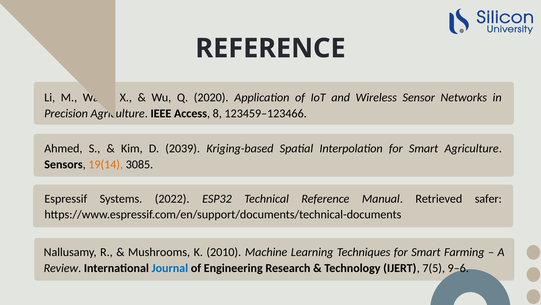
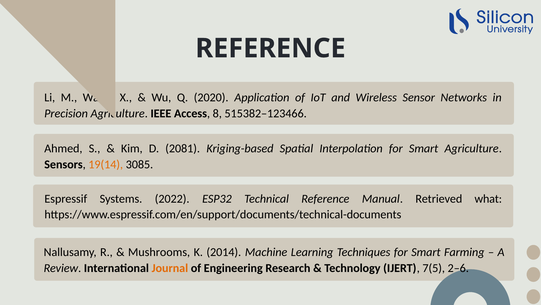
123459–123466: 123459–123466 -> 515382–123466 (266, 113)
2039: 2039 -> 2081 (183, 148)
safer: safer -> what (488, 198)
2010: 2010 -> 2014 (224, 252)
Journal colour: blue -> orange (170, 268)
9–6: 9–6 -> 2–6 (458, 268)
